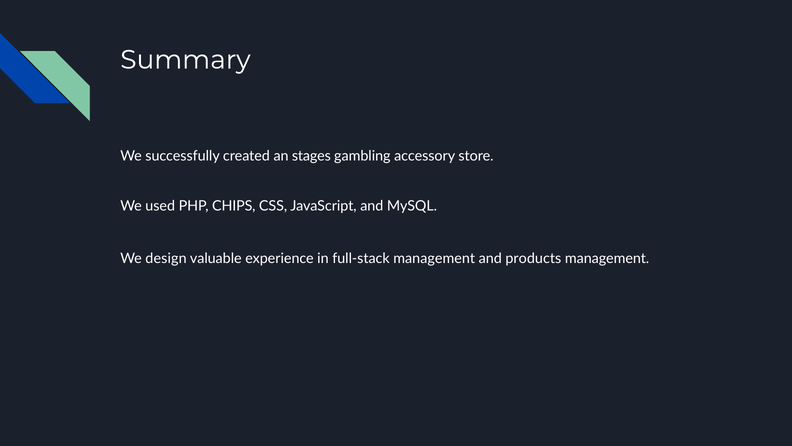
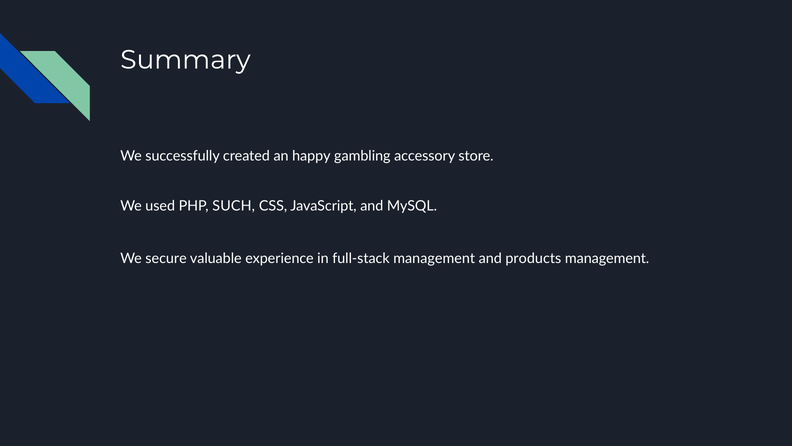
stages: stages -> happy (311, 156)
CHIPS: CHIPS -> SUCH (234, 206)
design: design -> secure (166, 258)
